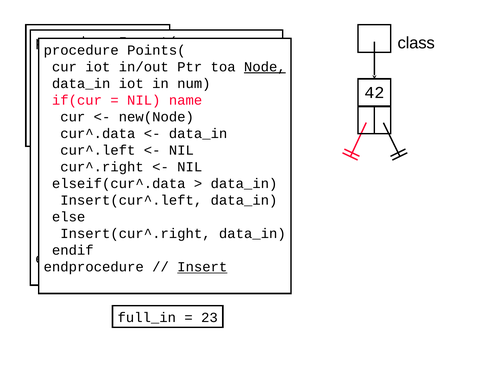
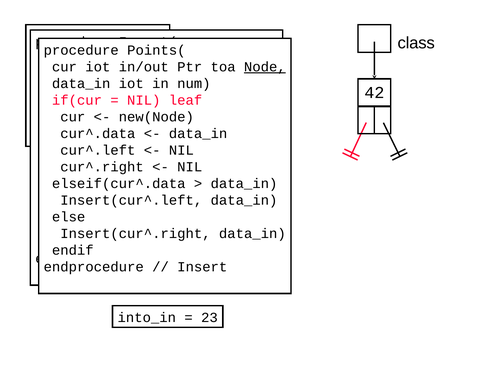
name: name -> leaf (186, 100)
Insert underline: present -> none (202, 267)
full_in: full_in -> into_in (147, 318)
